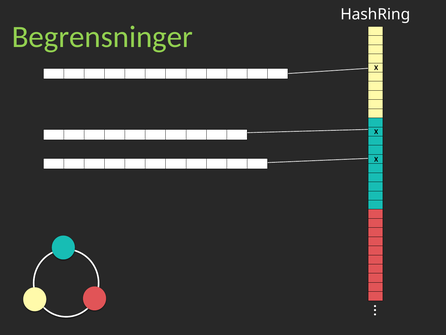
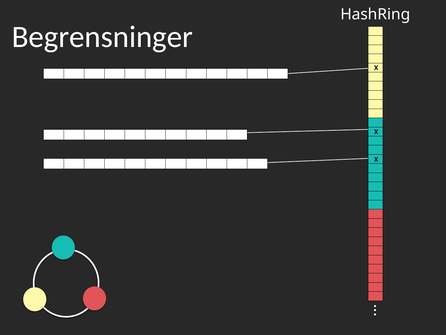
Begrensninger colour: light green -> white (102, 37)
